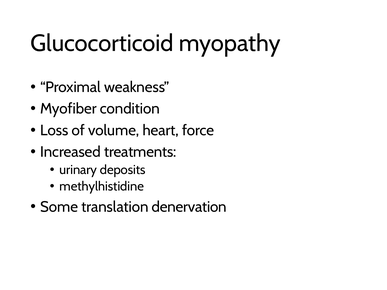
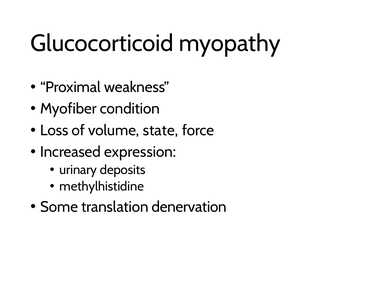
heart: heart -> state (161, 131)
treatments: treatments -> expression (140, 152)
